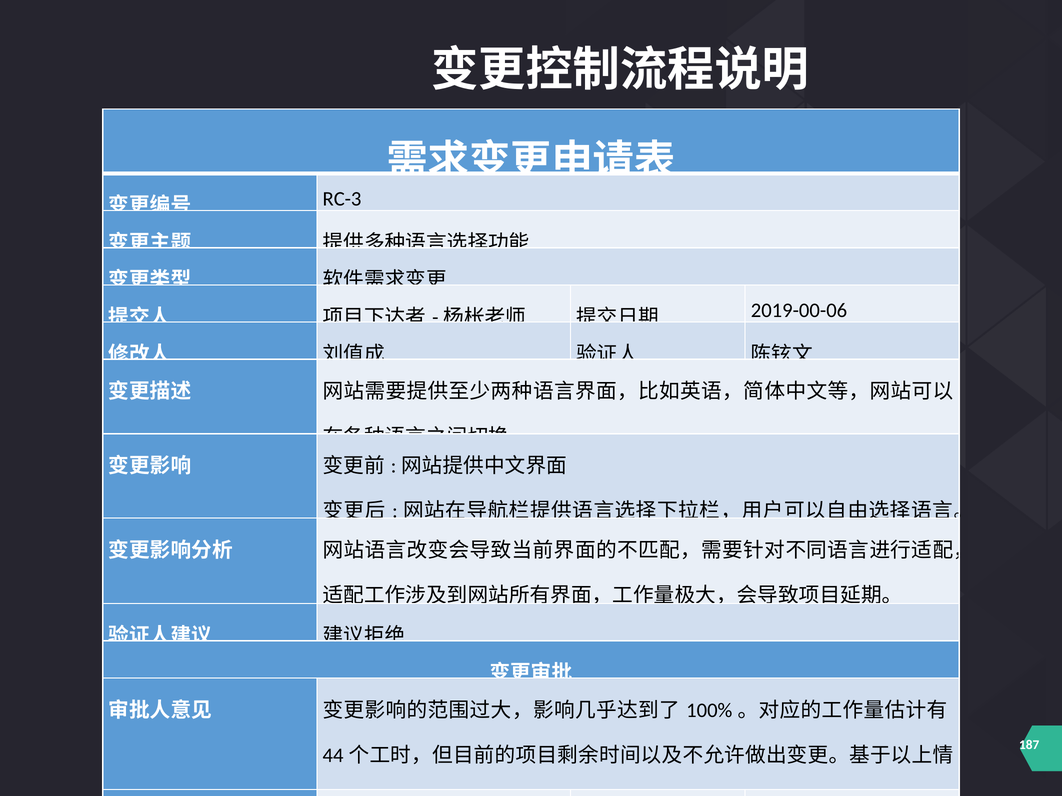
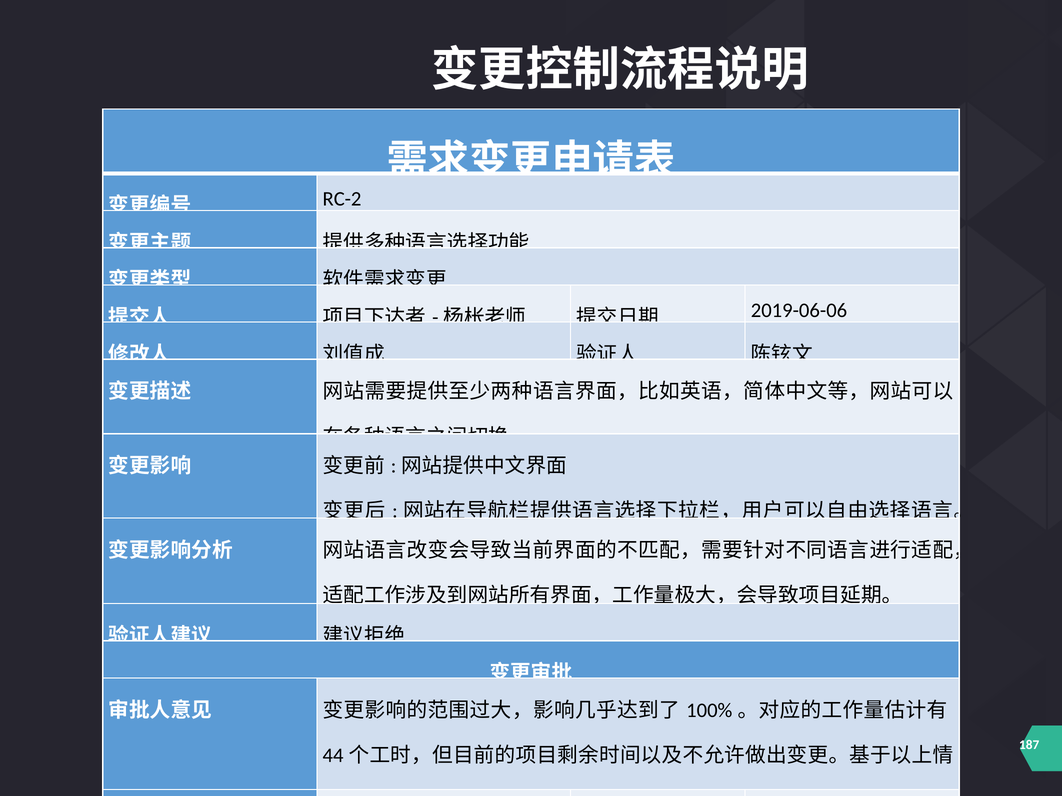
RC-3: RC-3 -> RC-2 (342, 199)
2019-00-06: 2019-00-06 -> 2019-06-06 (799, 310)
